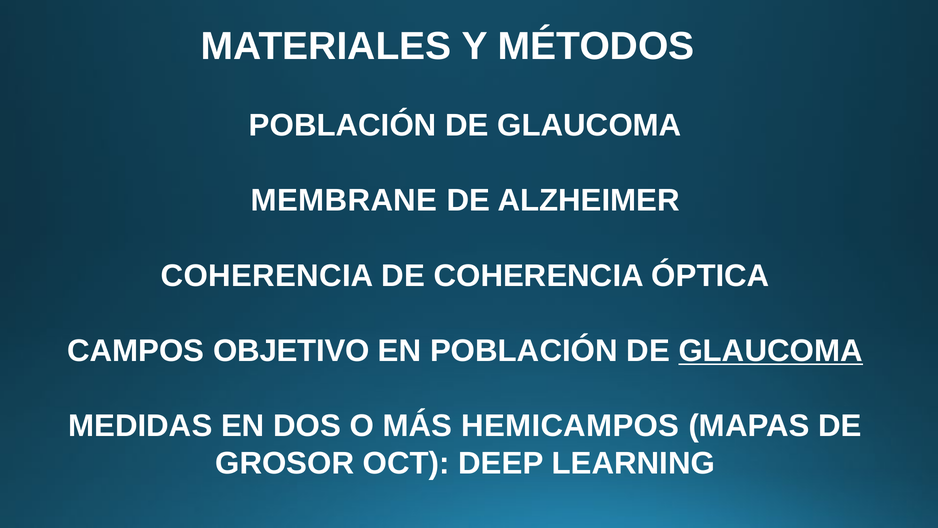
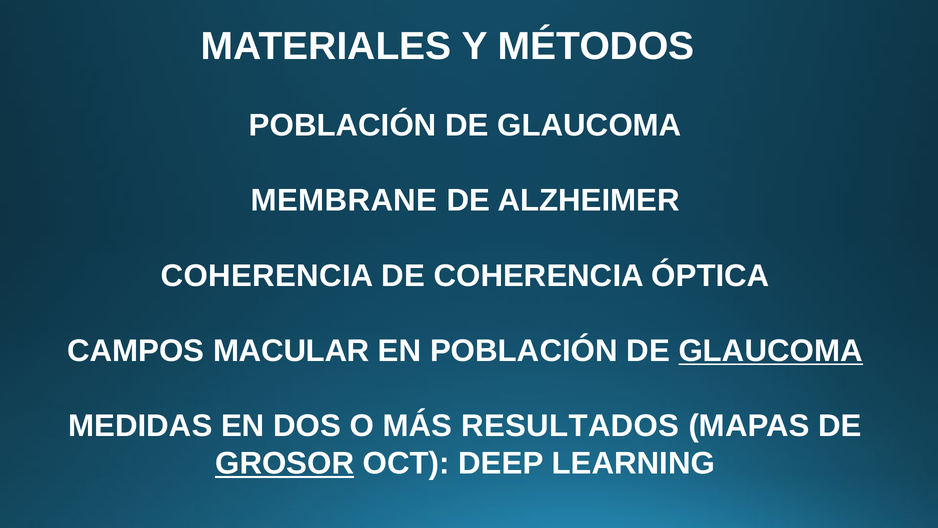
OBJETIVO: OBJETIVO -> MACULAR (291, 351)
HEMICAMPOS: HEMICAMPOS -> RESULTADOS (570, 426)
GROSOR underline: none -> present (285, 463)
